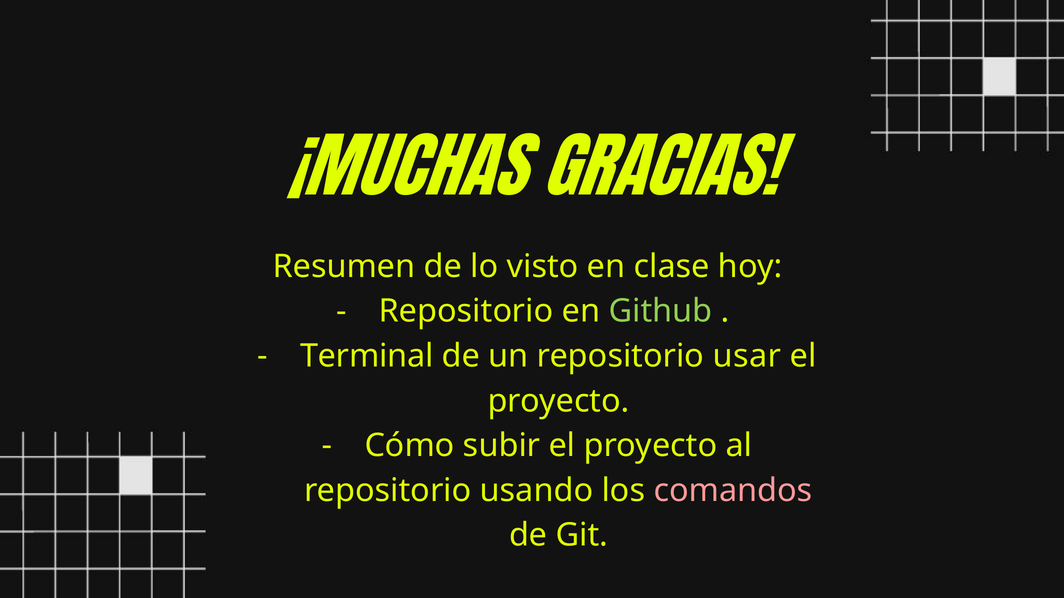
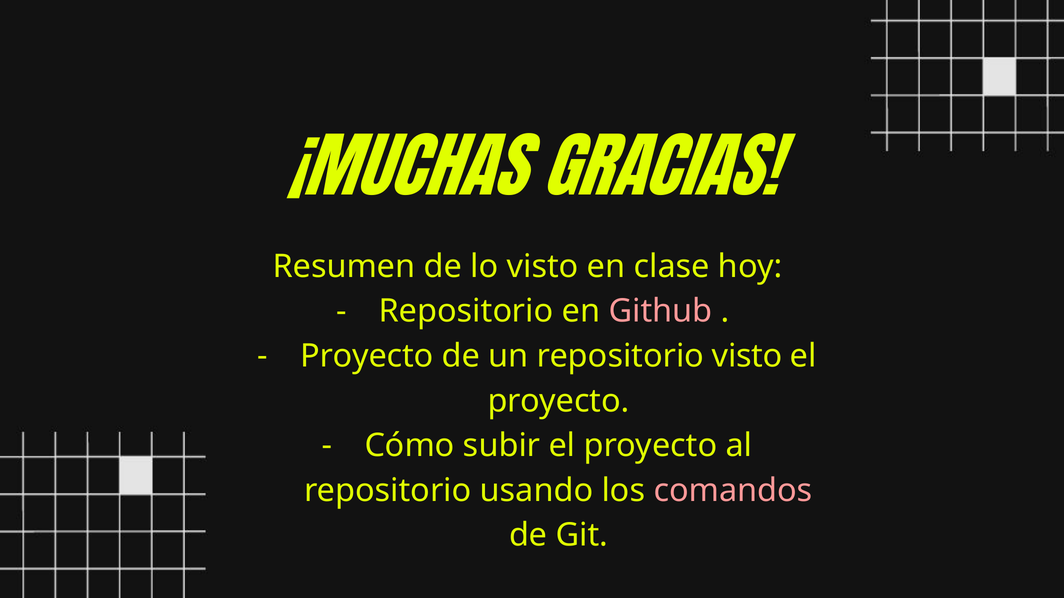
Github colour: light green -> pink (660, 311)
Terminal: Terminal -> Proyecto (367, 356)
repositorio usar: usar -> visto (747, 356)
